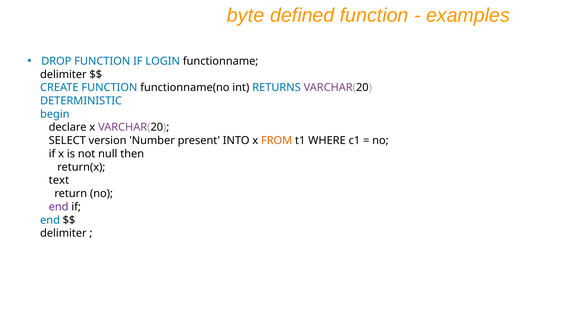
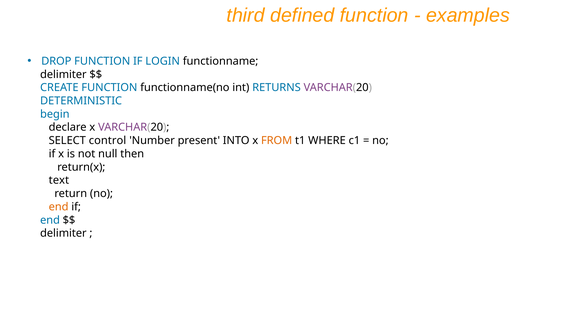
byte: byte -> third (246, 15)
version: version -> control (108, 140)
end colour: purple -> orange (59, 207)
